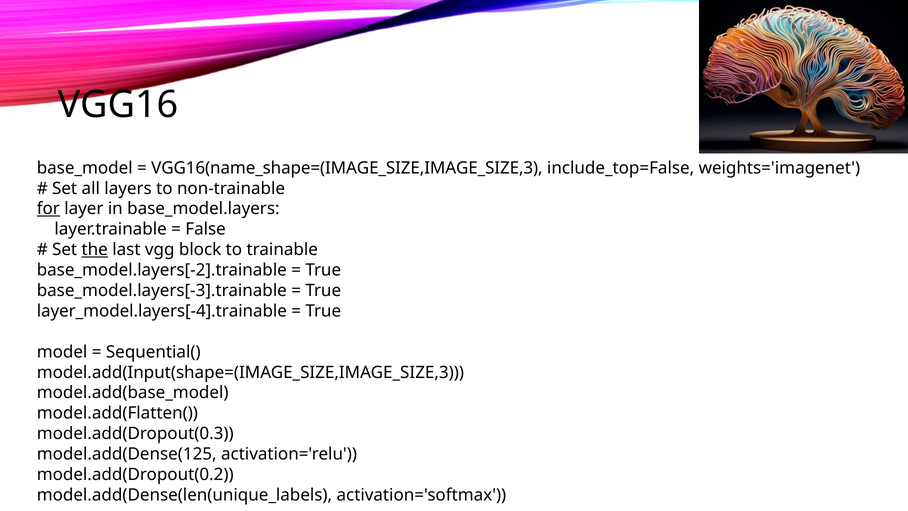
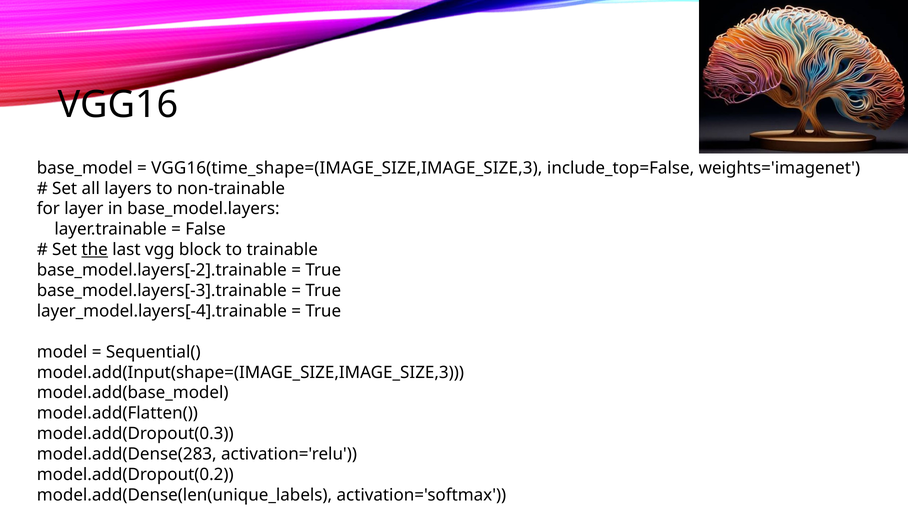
VGG16(name_shape=(IMAGE_SIZE,IMAGE_SIZE,3: VGG16(name_shape=(IMAGE_SIZE,IMAGE_SIZE,3 -> VGG16(time_shape=(IMAGE_SIZE,IMAGE_SIZE,3 (347, 168)
for underline: present -> none (48, 209)
model.add(Dense(125: model.add(Dense(125 -> model.add(Dense(283 (127, 454)
